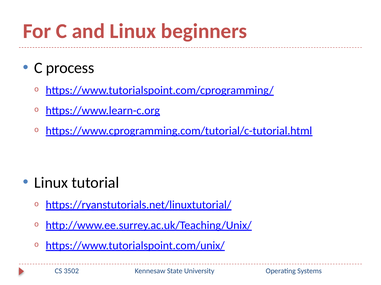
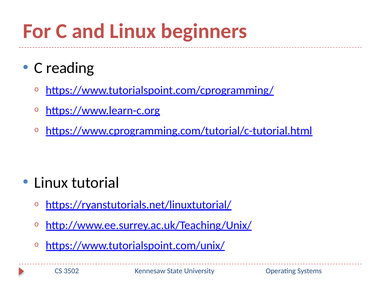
process: process -> reading (70, 68)
